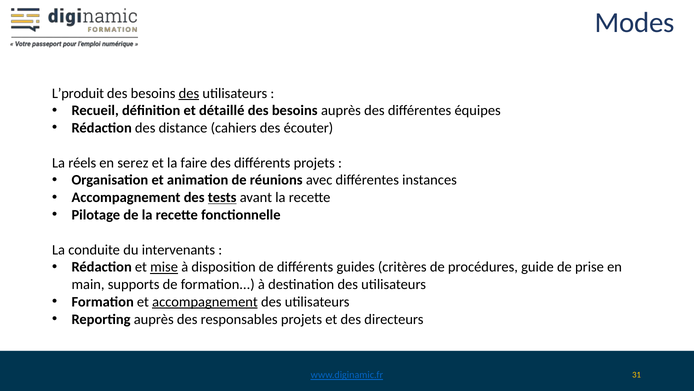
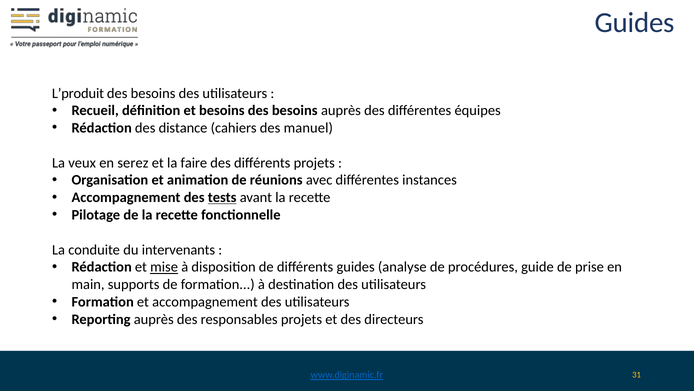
Modes: Modes -> Guides (635, 23)
des underline: present -> none (189, 93)
et détaillé: détaillé -> besoins (222, 110)
écouter: écouter -> manuel (308, 128)
réels: réels -> veux (82, 163)
critères: critères -> analyse (402, 267)
accompagnement underline: present -> none (205, 301)
